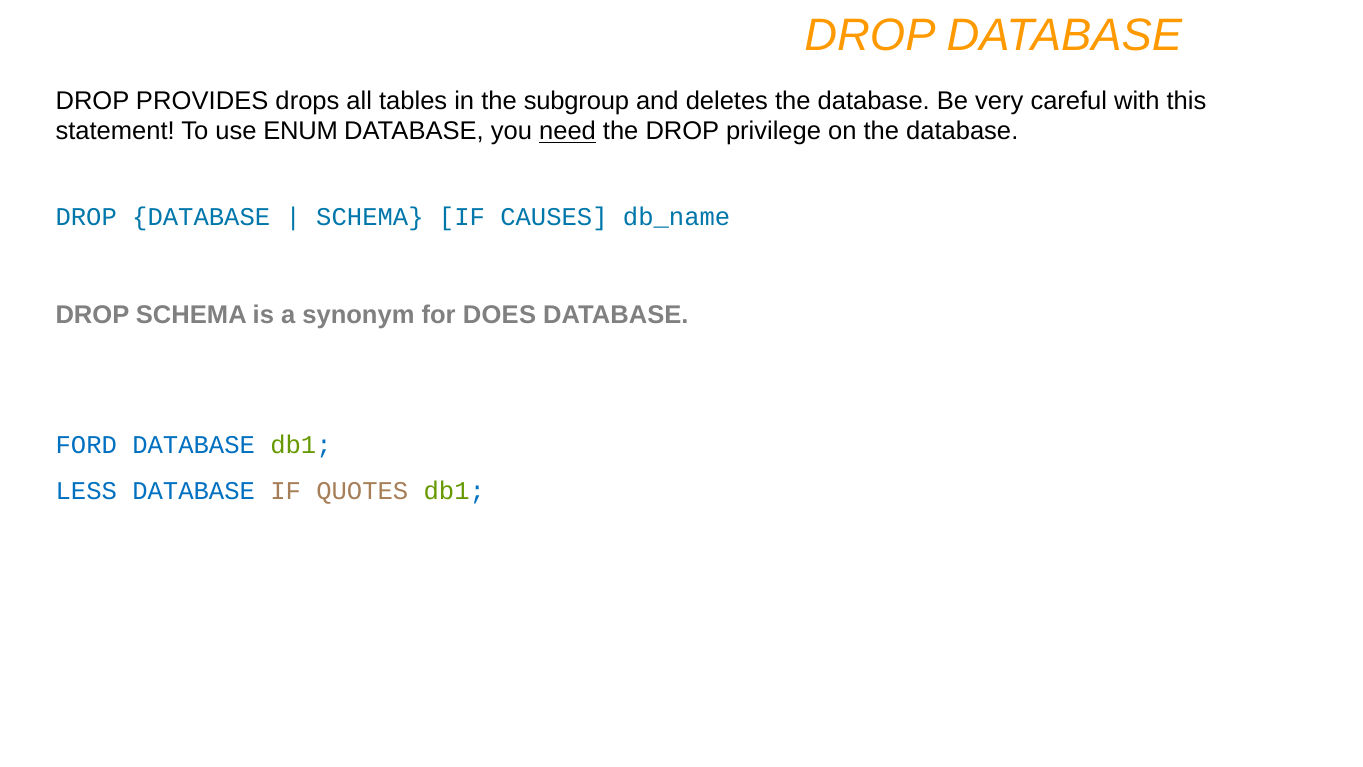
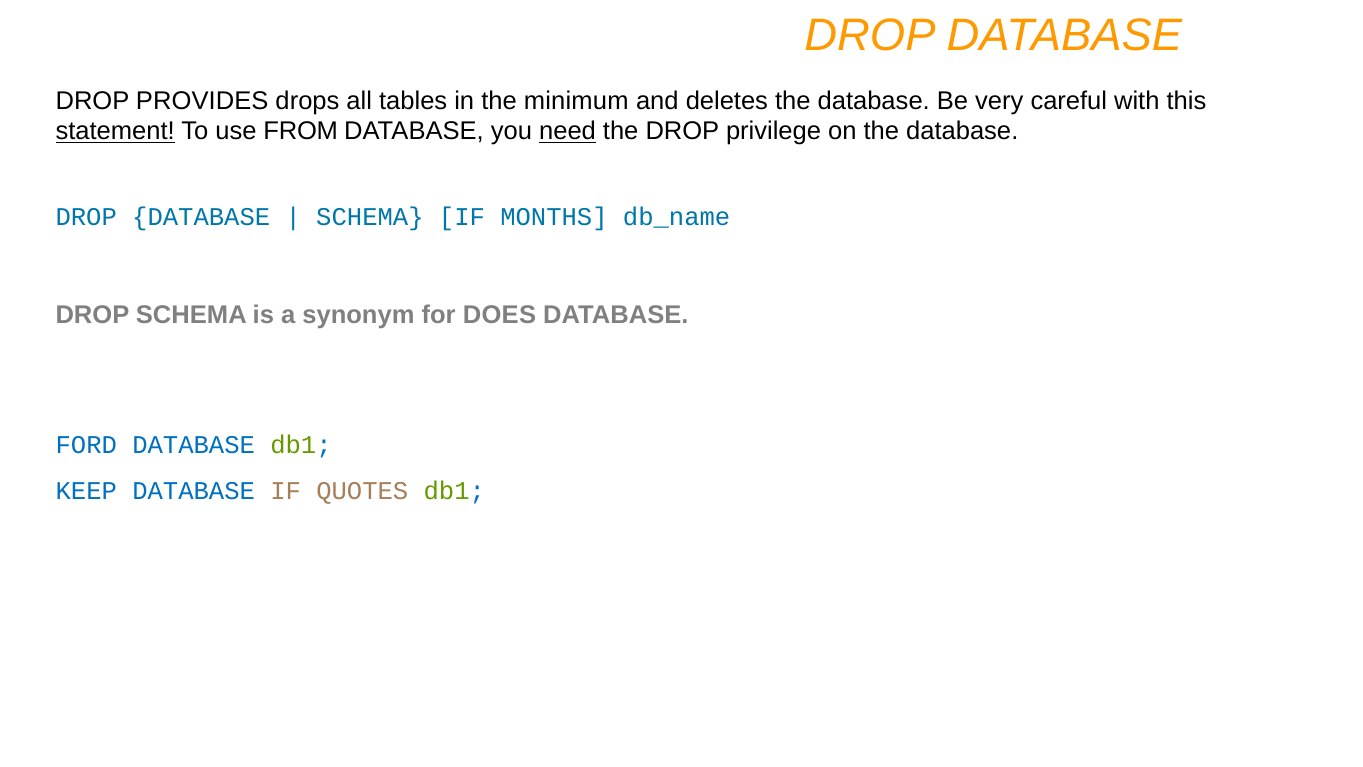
subgroup: subgroup -> minimum (576, 101)
statement underline: none -> present (115, 131)
ENUM: ENUM -> FROM (301, 131)
CAUSES: CAUSES -> MONTHS (554, 217)
LESS: LESS -> KEEP (86, 491)
